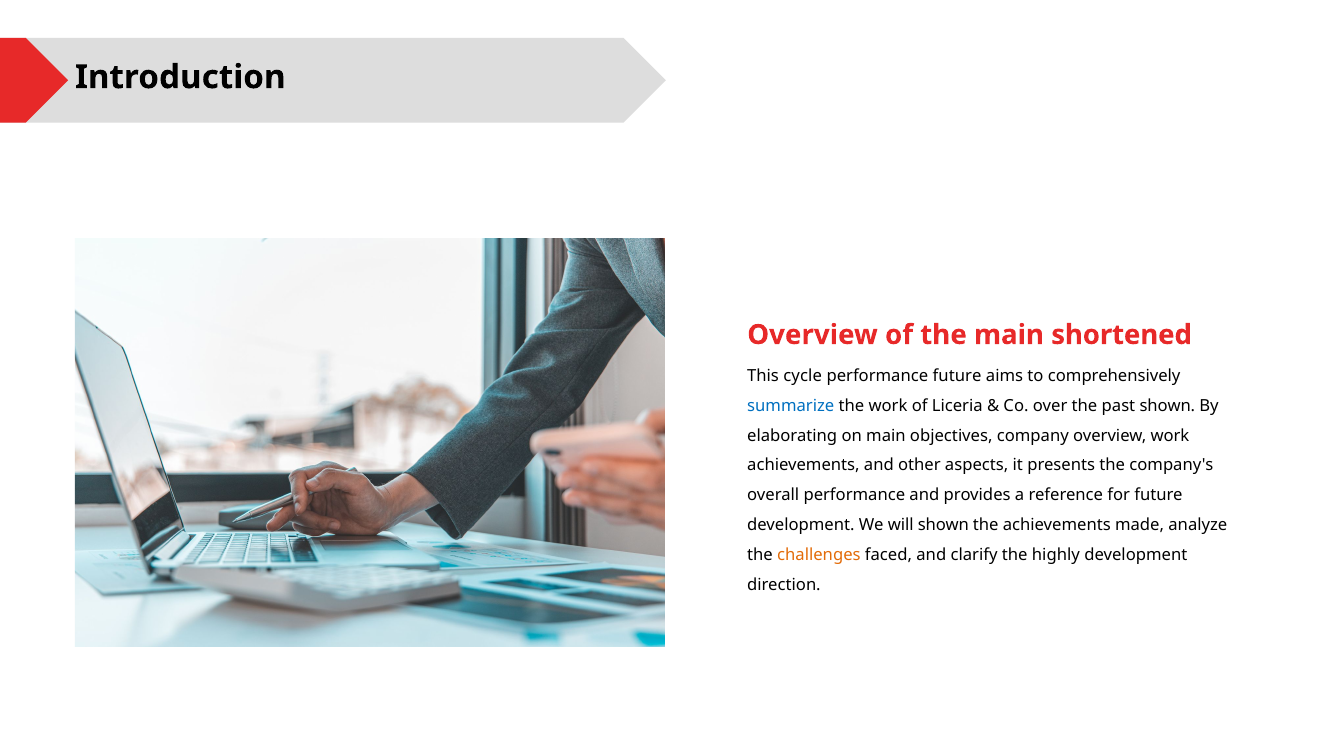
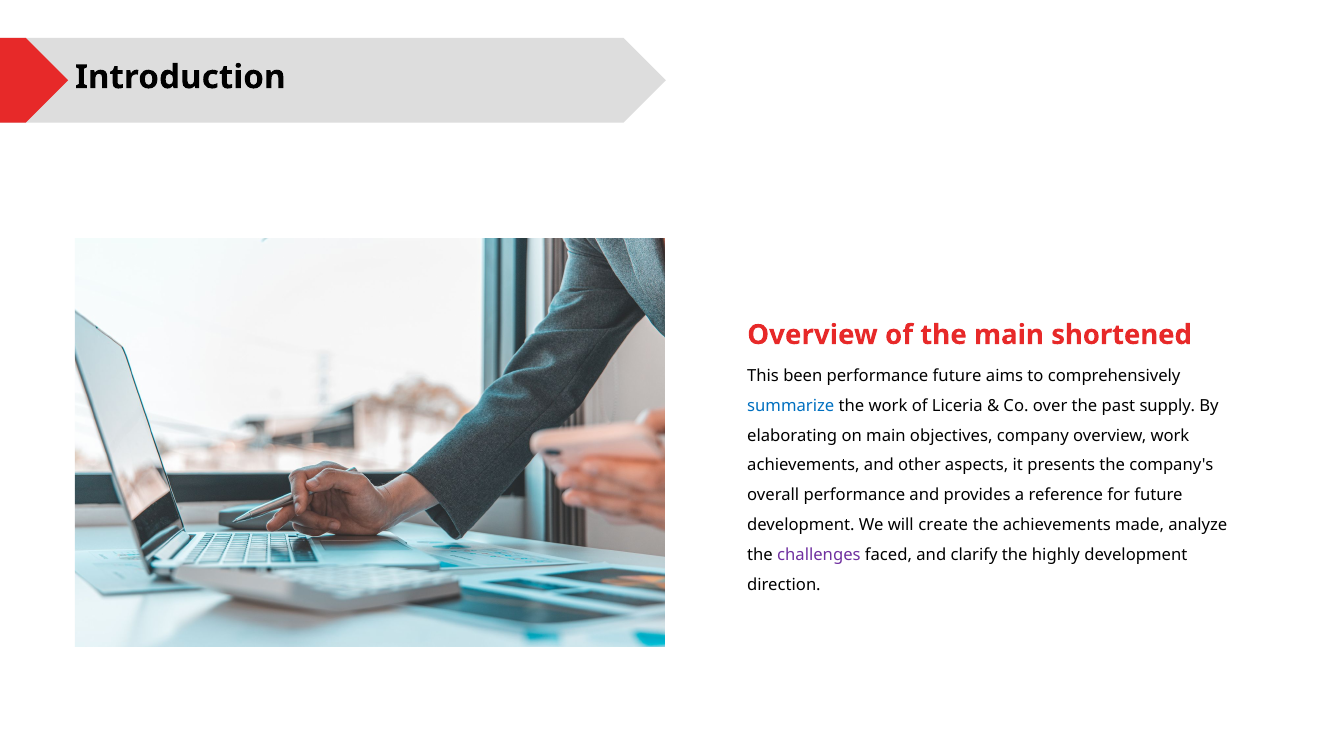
cycle: cycle -> been (803, 376)
past shown: shown -> supply (1167, 406)
will shown: shown -> create (943, 526)
challenges colour: orange -> purple (819, 556)
